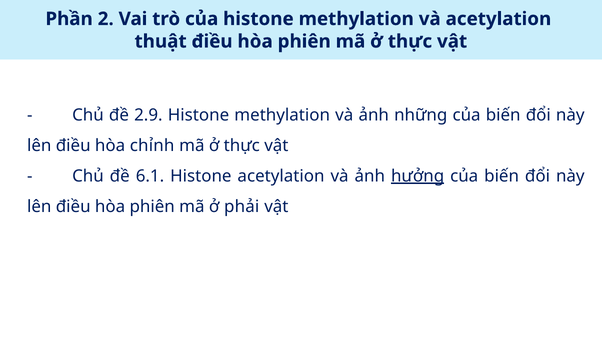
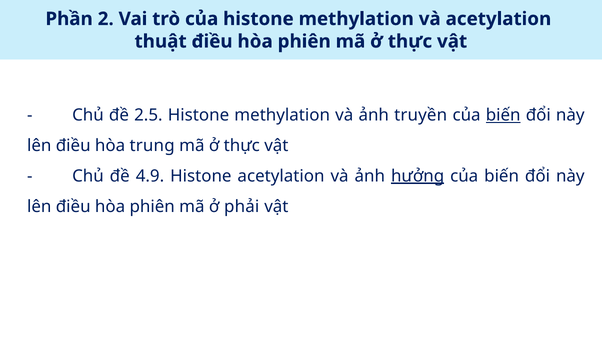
2.9: 2.9 -> 2.5 (148, 115)
những: những -> truyền (421, 115)
biến underline: none -> present (503, 115)
chỉnh: chỉnh -> trung (152, 146)
6.1: 6.1 -> 4.9 (150, 176)
